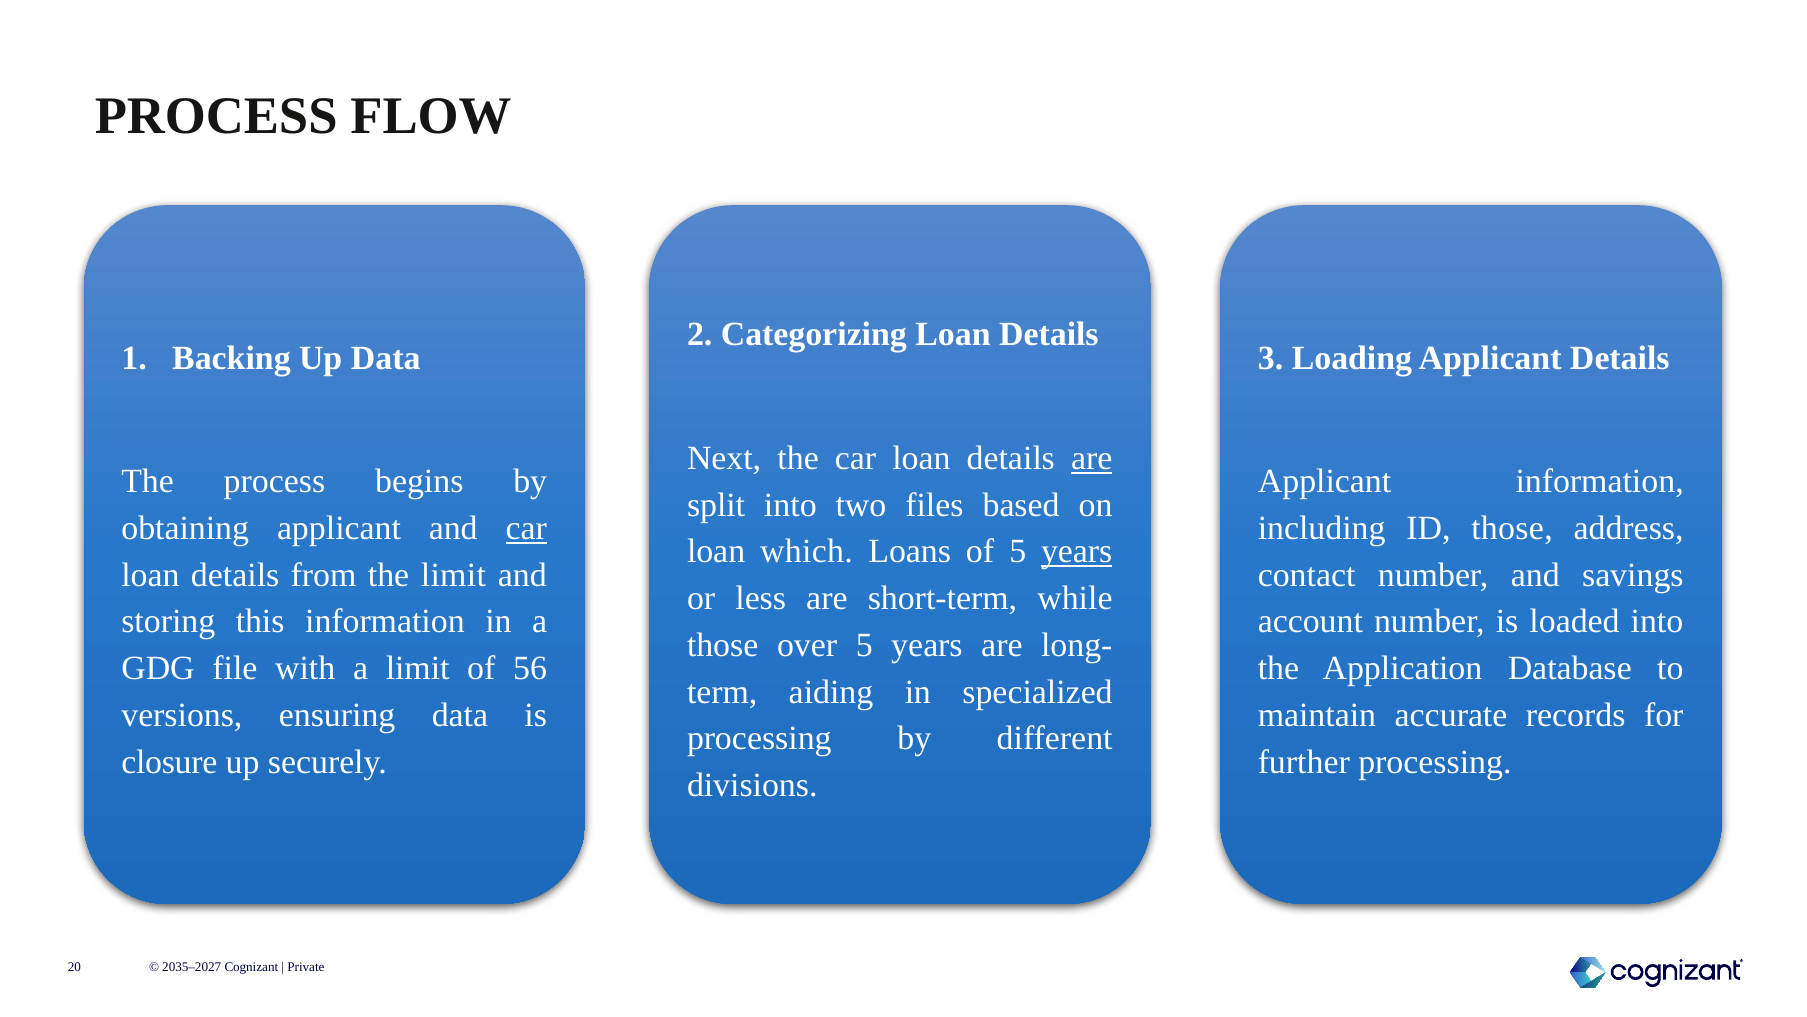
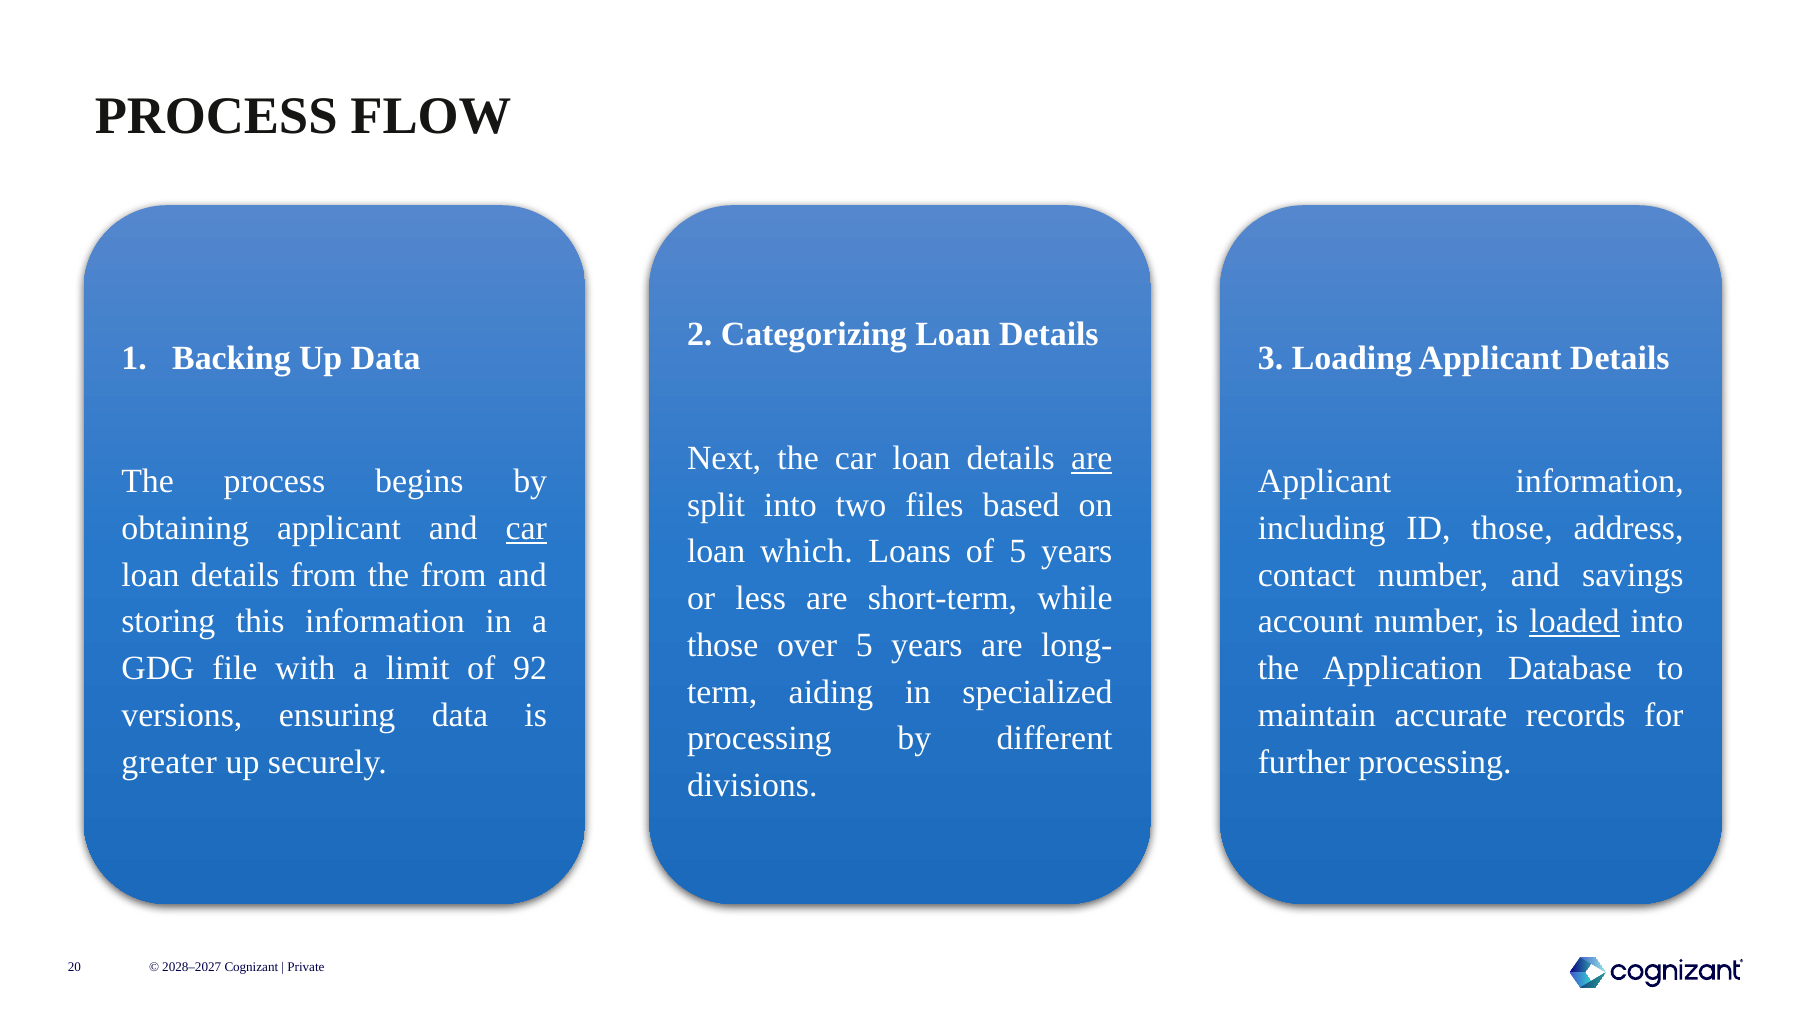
years underline: present -> none (1077, 551)
the limit: limit -> from (454, 575)
loaded underline: none -> present (1575, 621)
56: 56 -> 92 (530, 668)
closure: closure -> greater (169, 762)
2035–2027: 2035–2027 -> 2028–2027 (192, 967)
